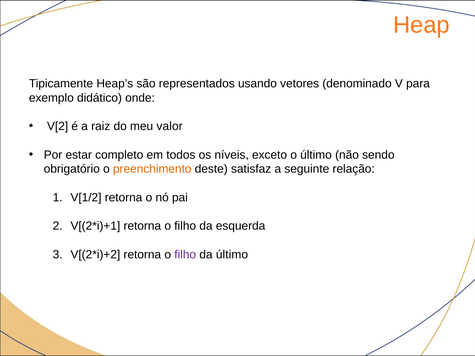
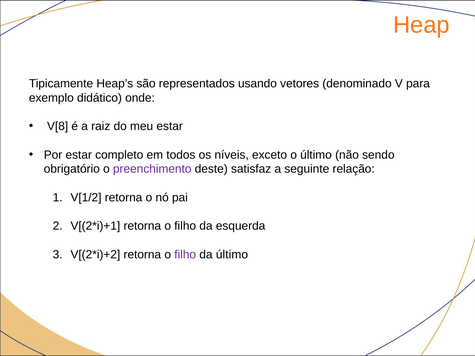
V[2: V[2 -> V[8 (58, 126)
meu valor: valor -> estar (170, 126)
preenchimento colour: orange -> purple (152, 169)
